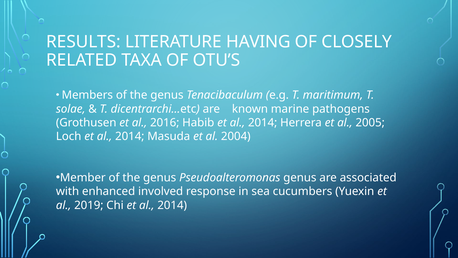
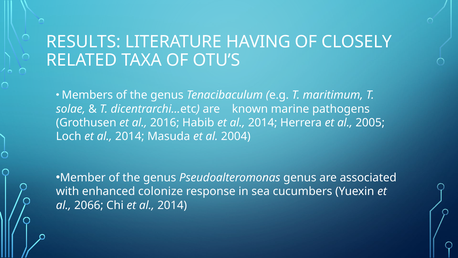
involved: involved -> colonize (161, 191)
2019: 2019 -> 2066 (89, 205)
